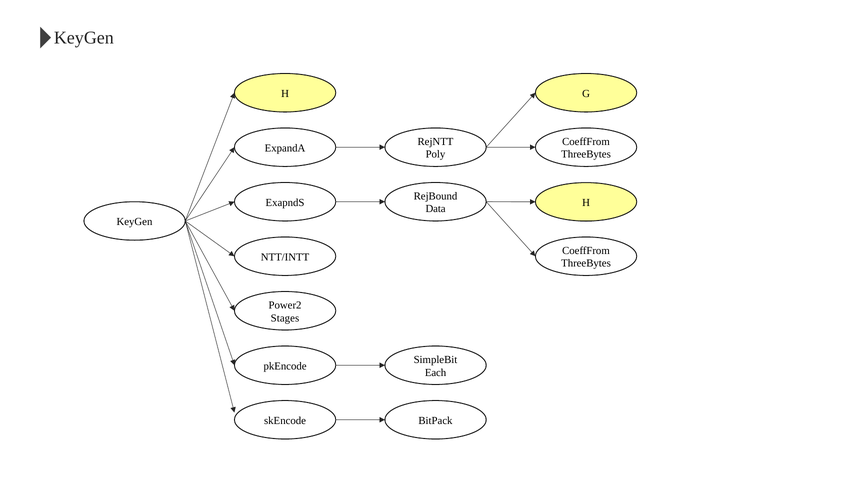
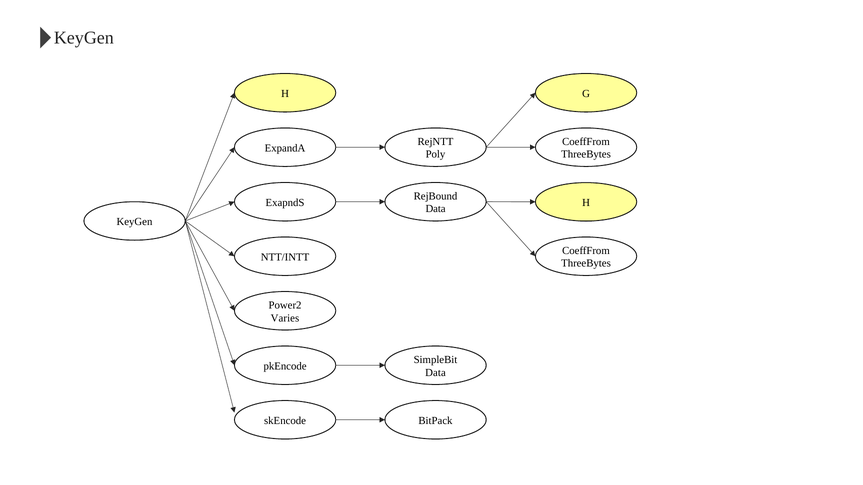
Stages: Stages -> Varies (285, 318)
Each: Each -> Data (435, 373)
